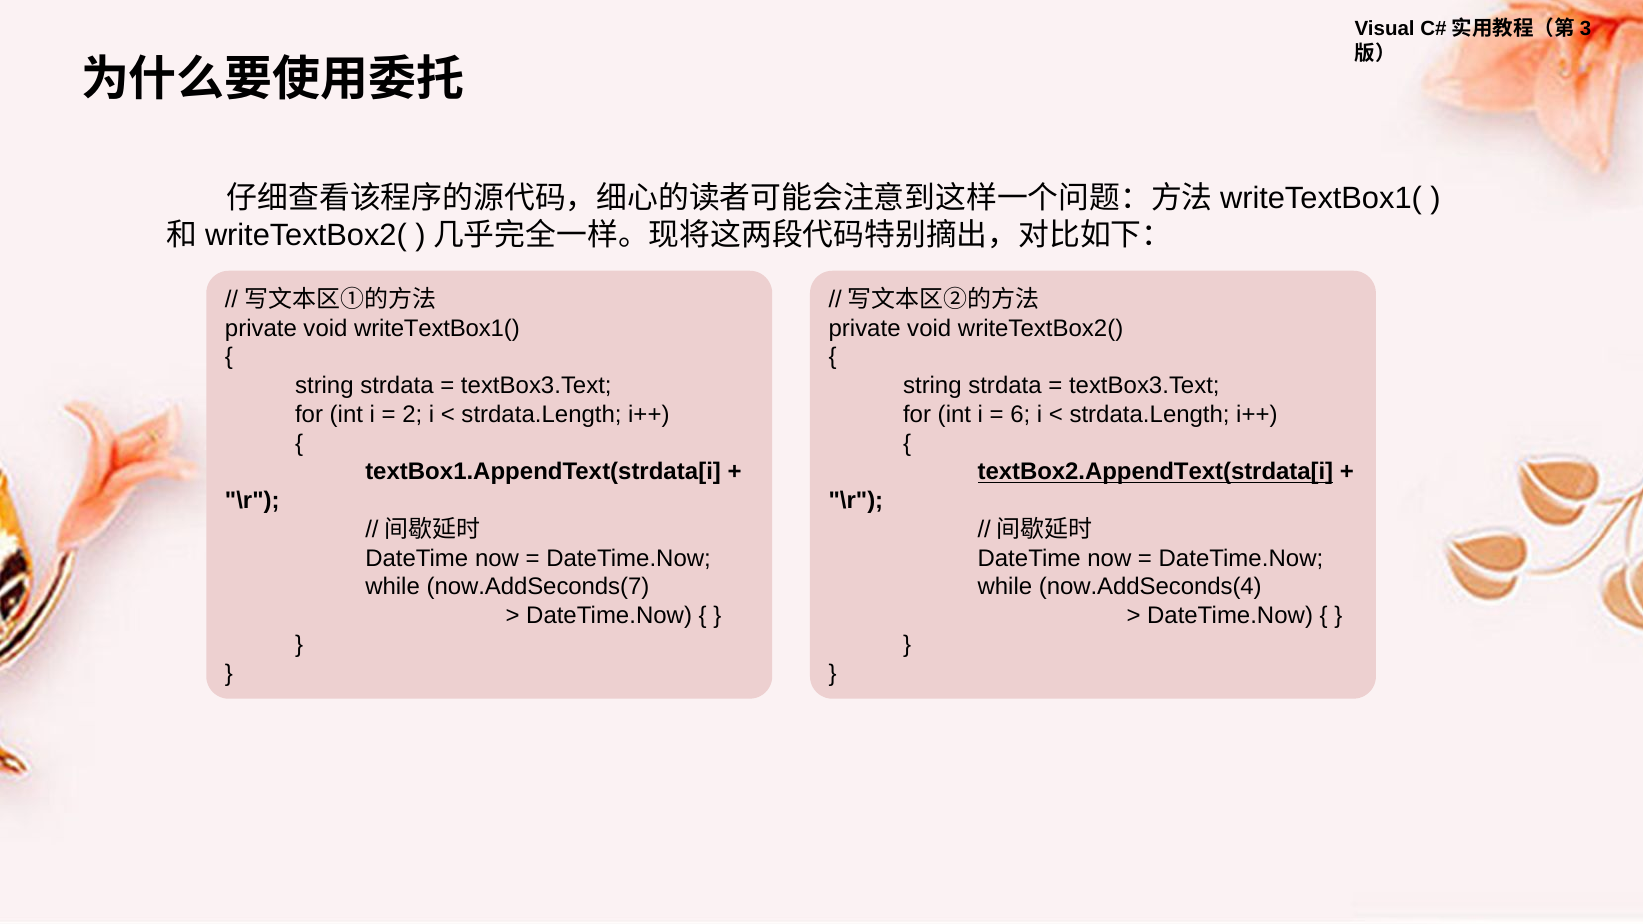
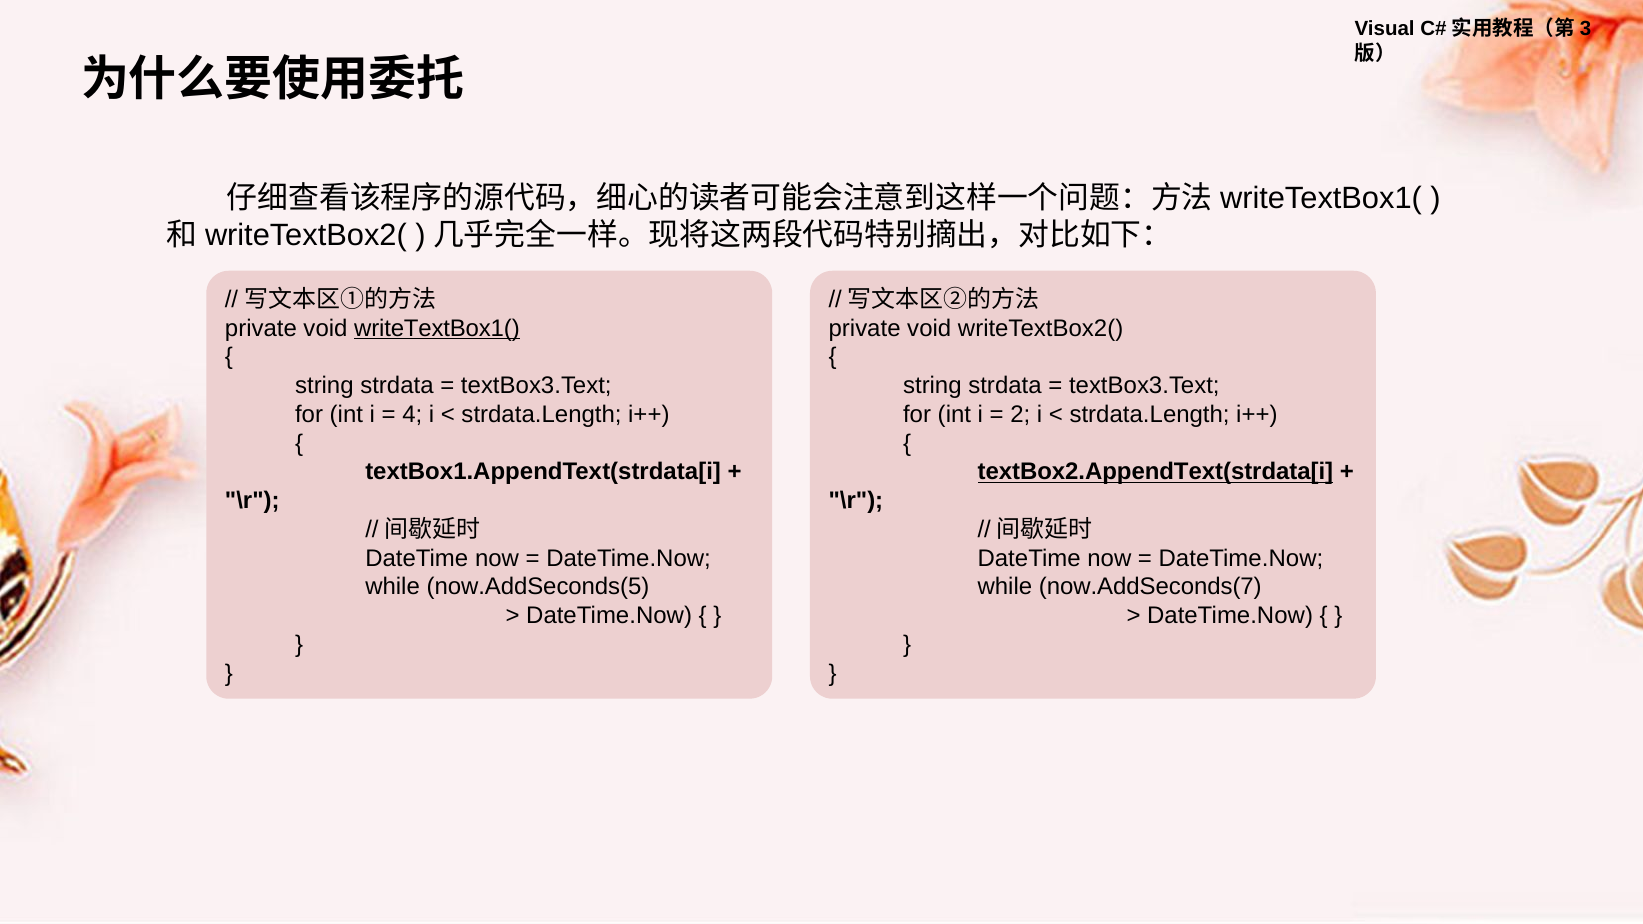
writeTextBox1( underline: none -> present (437, 328)
2: 2 -> 4 (412, 415)
6: 6 -> 2 (1020, 415)
now.AddSeconds(7: now.AddSeconds(7 -> now.AddSeconds(5 (538, 587)
now.AddSeconds(4: now.AddSeconds(4 -> now.AddSeconds(7 (1150, 587)
